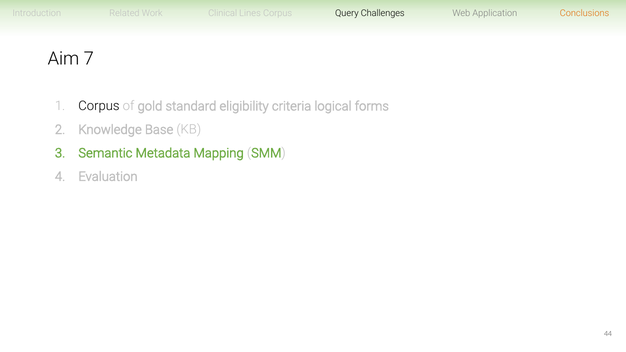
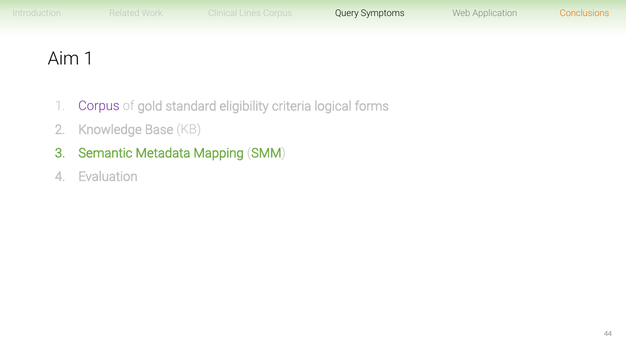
Challenges: Challenges -> Symptoms (383, 13)
Aim 7: 7 -> 1 (89, 59)
Corpus colour: black -> purple (99, 106)
